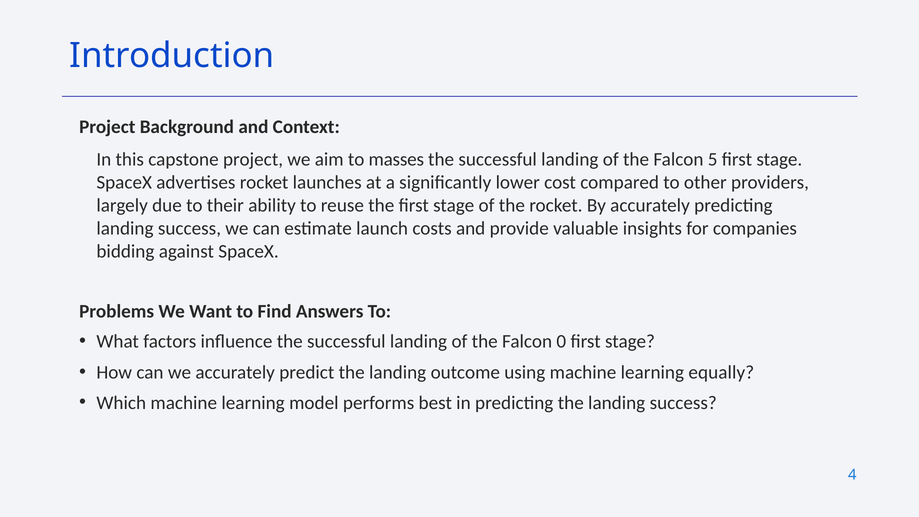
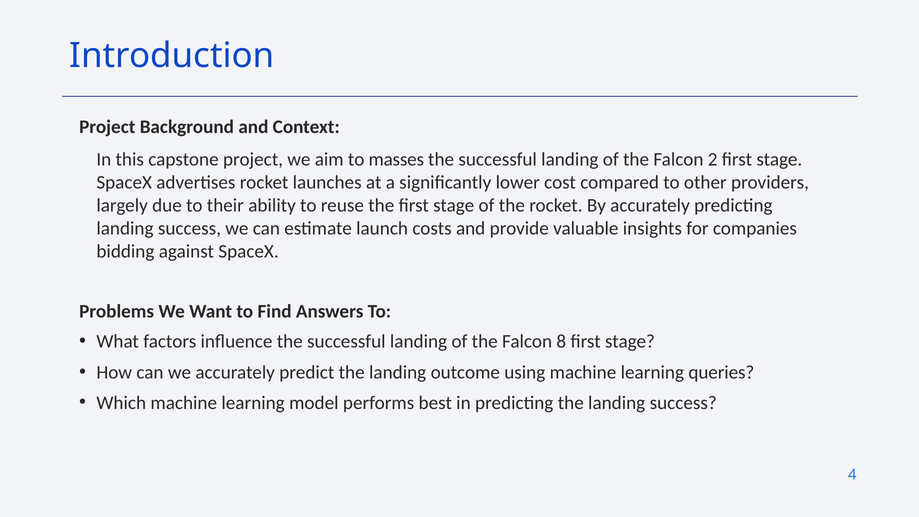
5: 5 -> 2 (713, 159)
0: 0 -> 8 (561, 341)
equally: equally -> queries (721, 372)
